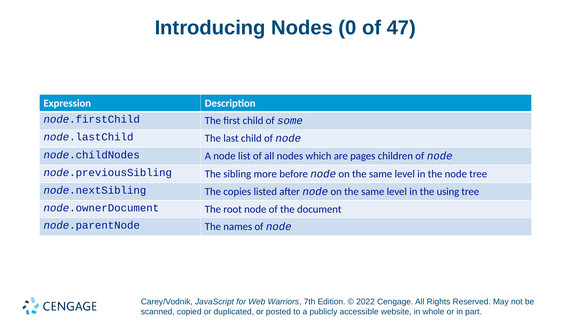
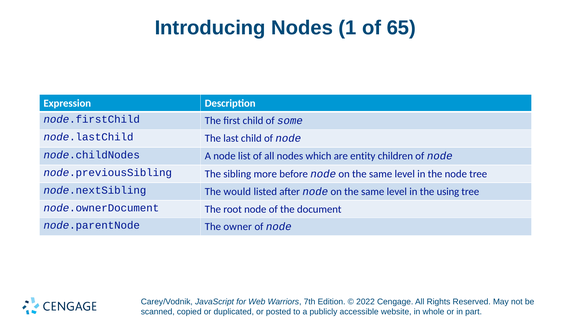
0: 0 -> 1 (347, 28)
47: 47 -> 65 (401, 28)
pages: pages -> entity (363, 156)
copies: copies -> would (237, 192)
names: names -> owner (238, 227)
